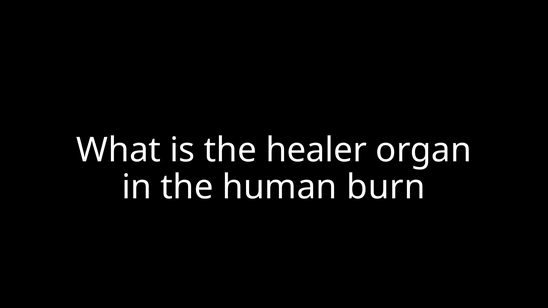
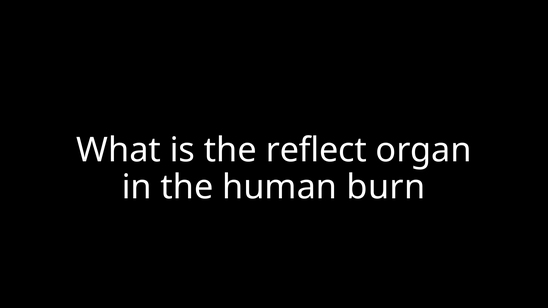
healer: healer -> reflect (316, 150)
